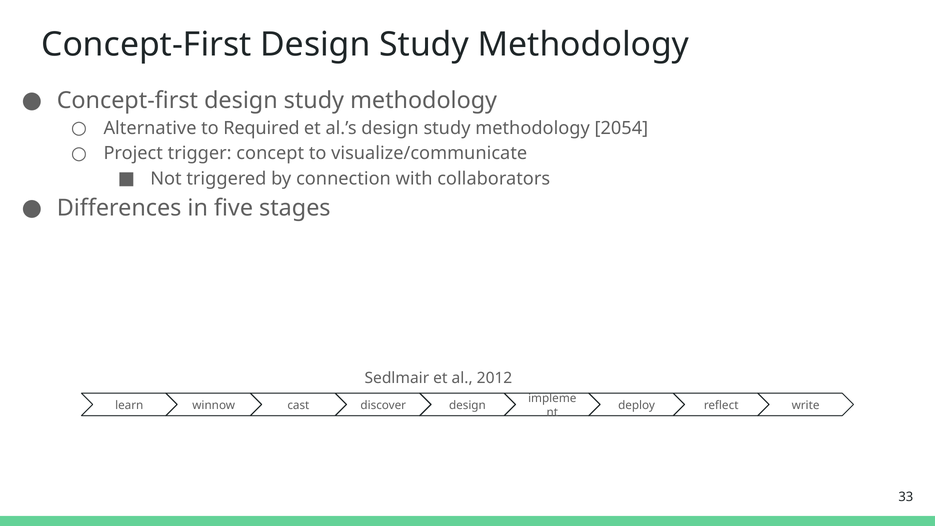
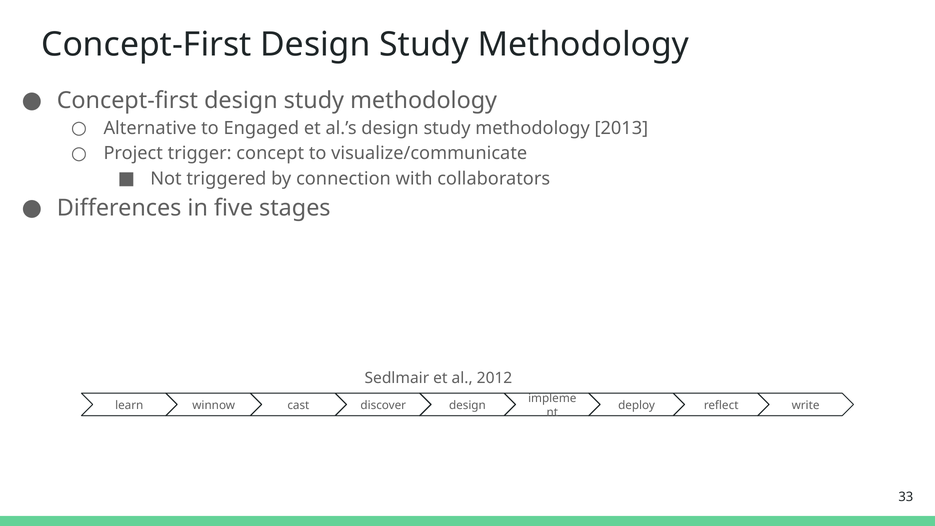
to Required: Required -> Engaged (261, 128)
2054: 2054 -> 2013 (621, 128)
